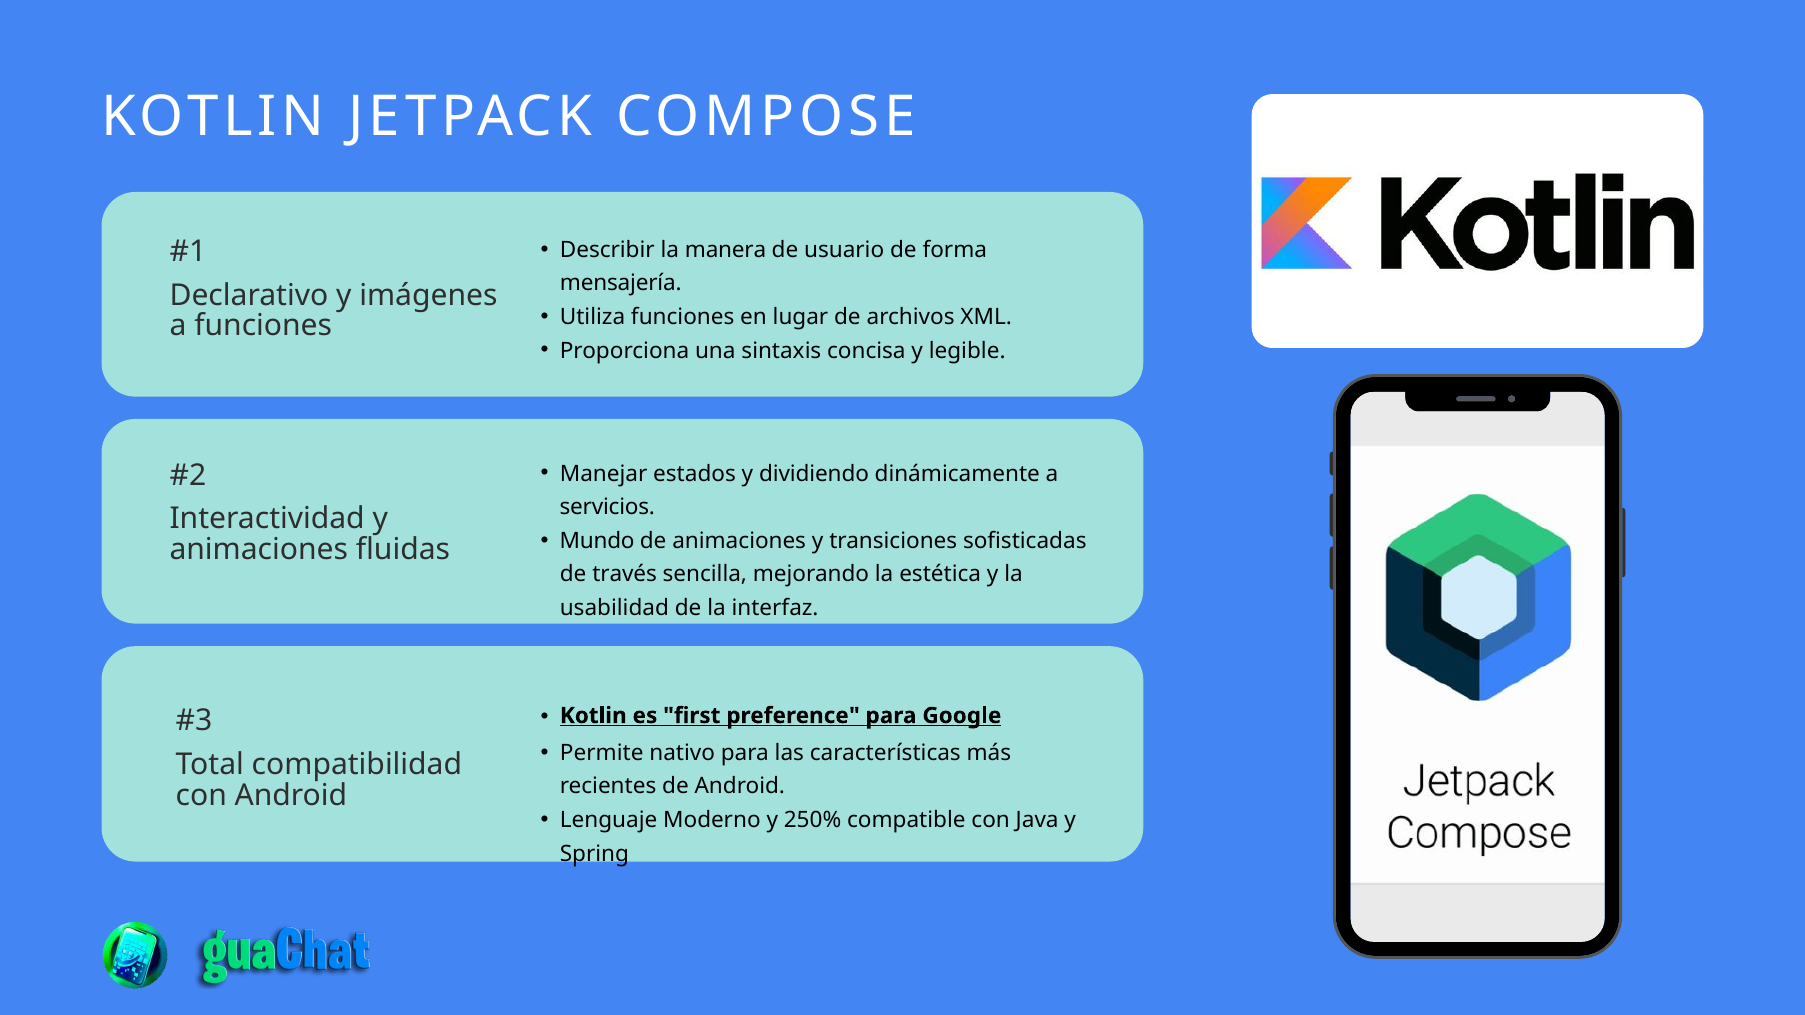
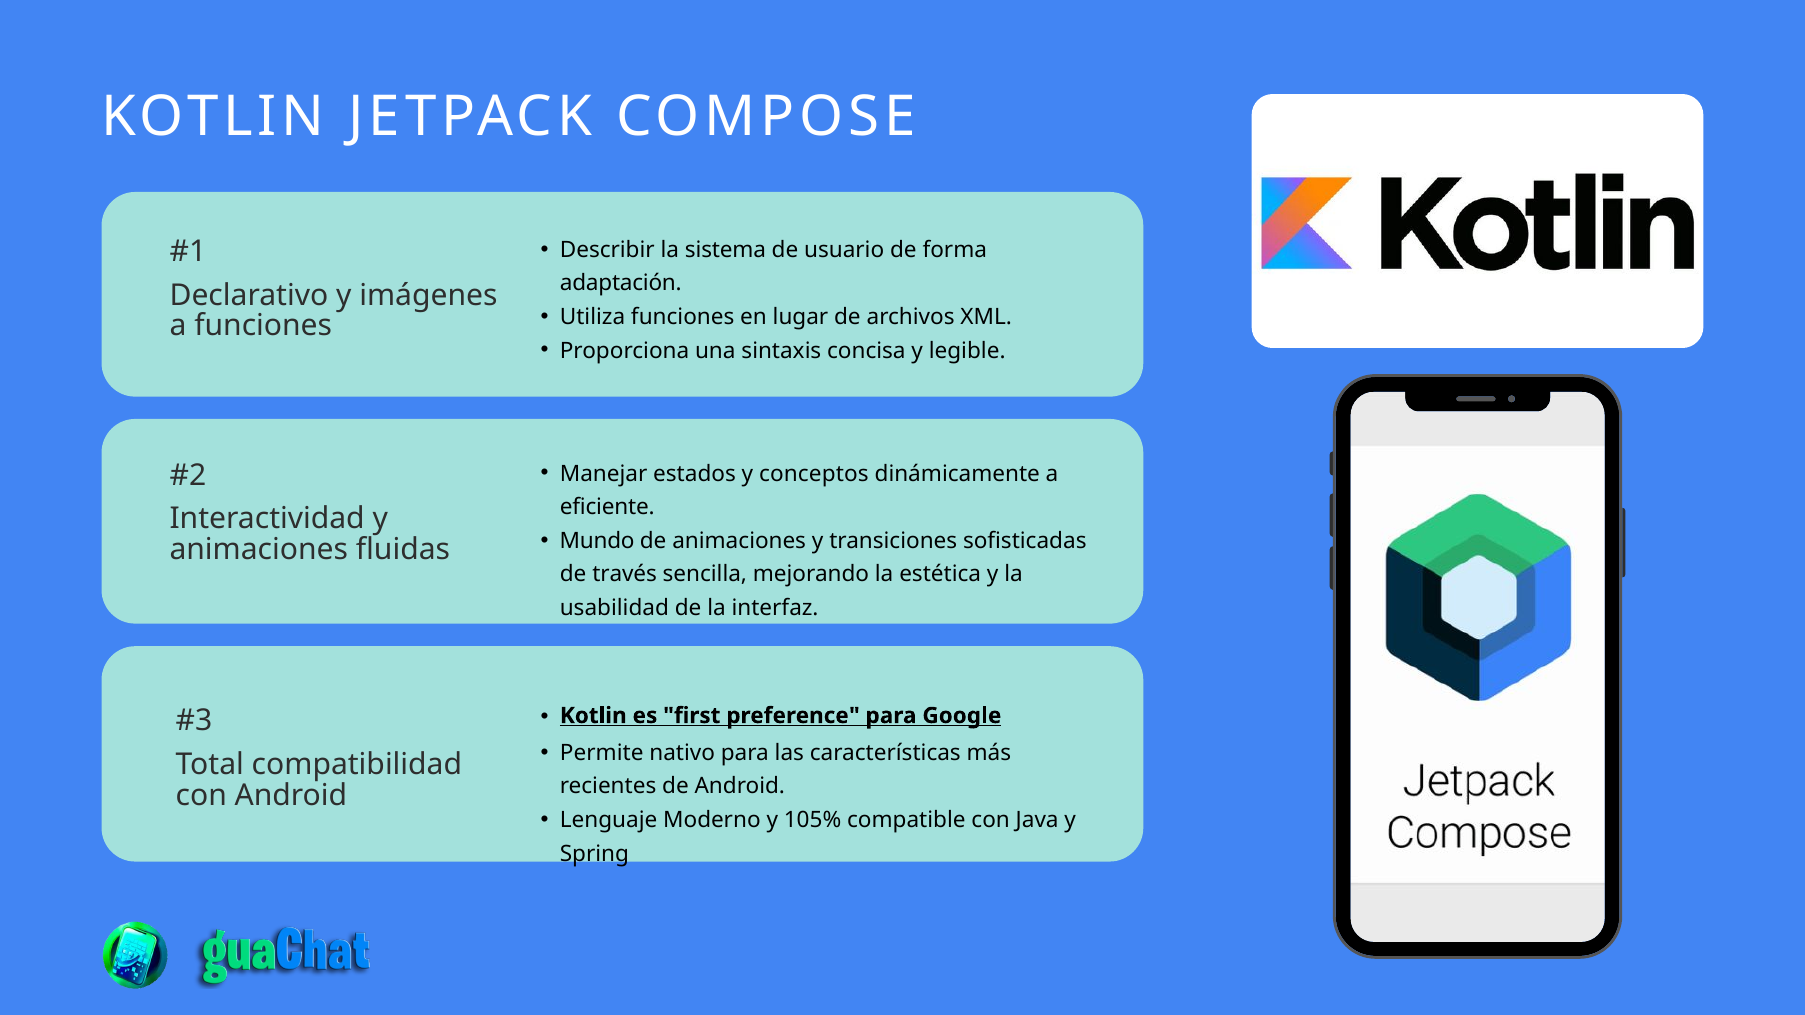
manera: manera -> sistema (726, 250)
mensajería: mensajería -> adaptación (621, 284)
dividiendo: dividiendo -> conceptos (814, 474)
servicios: servicios -> eficiente (607, 507)
250%: 250% -> 105% (813, 820)
